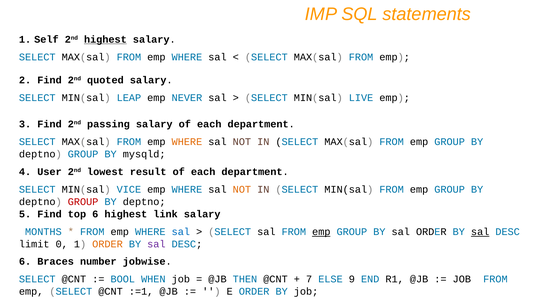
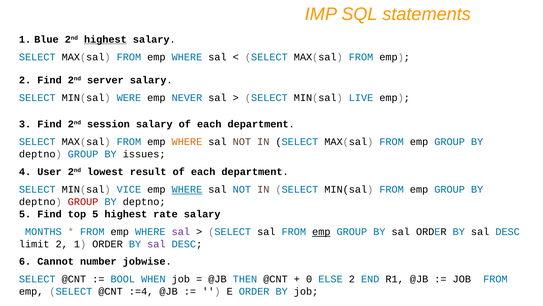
Self: Self -> Blue (46, 39)
quoted: quoted -> server (105, 80)
LEAP: LEAP -> WERE (129, 98)
passing: passing -> session (108, 124)
mysqld: mysqld -> issues (144, 154)
WHERE underline: none -> present (187, 189)
NOT colour: orange -> blue (242, 189)
top 6: 6 -> 5 (95, 214)
link: link -> rate (166, 214)
sal colour: blue -> purple (181, 231)
sal underline: present -> none (480, 231)
limit 0: 0 -> 2 (62, 244)
ORDER colour: orange -> black (108, 244)
Braces: Braces -> Cannot (56, 261)
7: 7 -> 0 (309, 279)
ELSE 9: 9 -> 2 (352, 279)
:=1: :=1 -> :=4 (141, 291)
